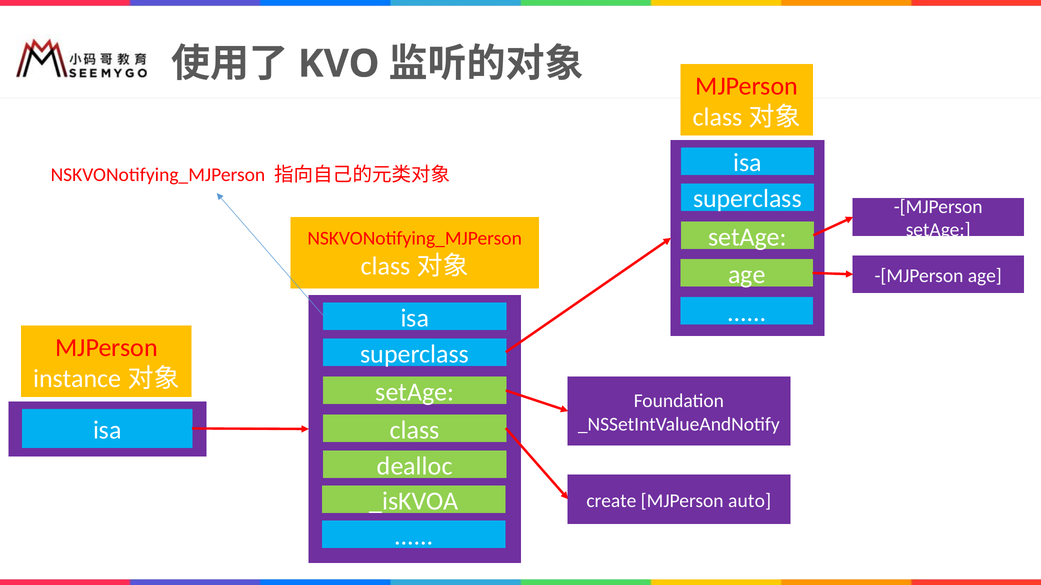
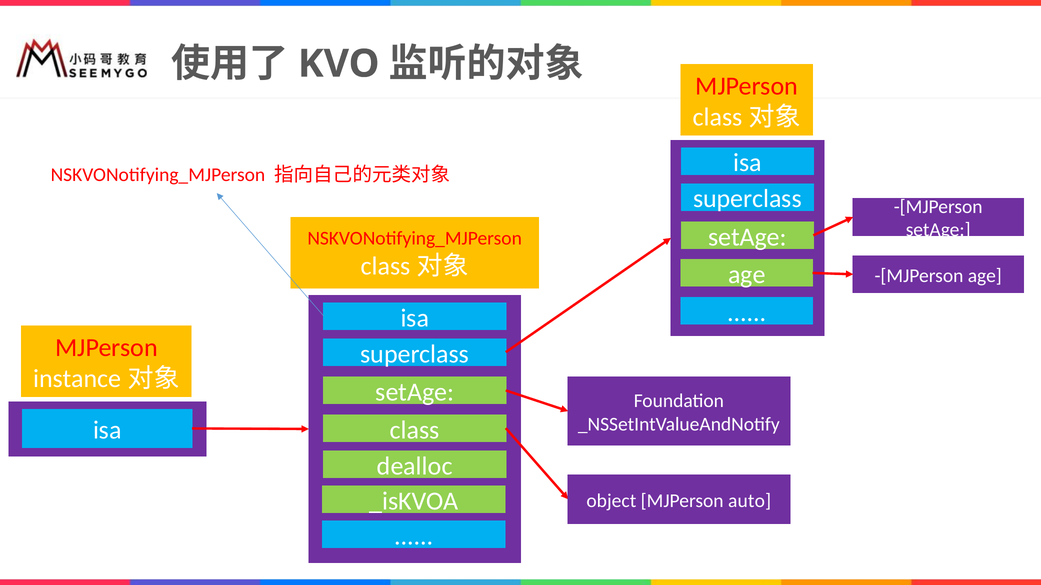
create: create -> object (611, 501)
